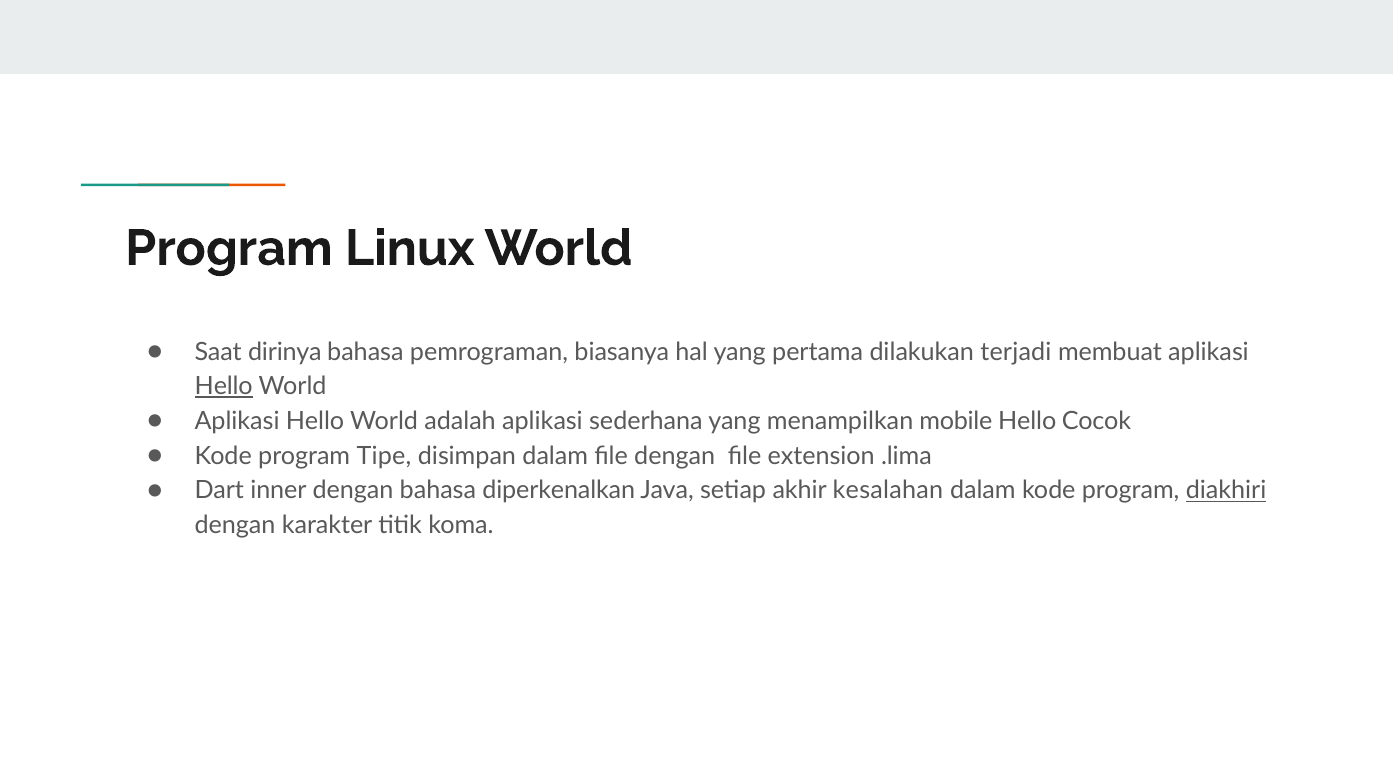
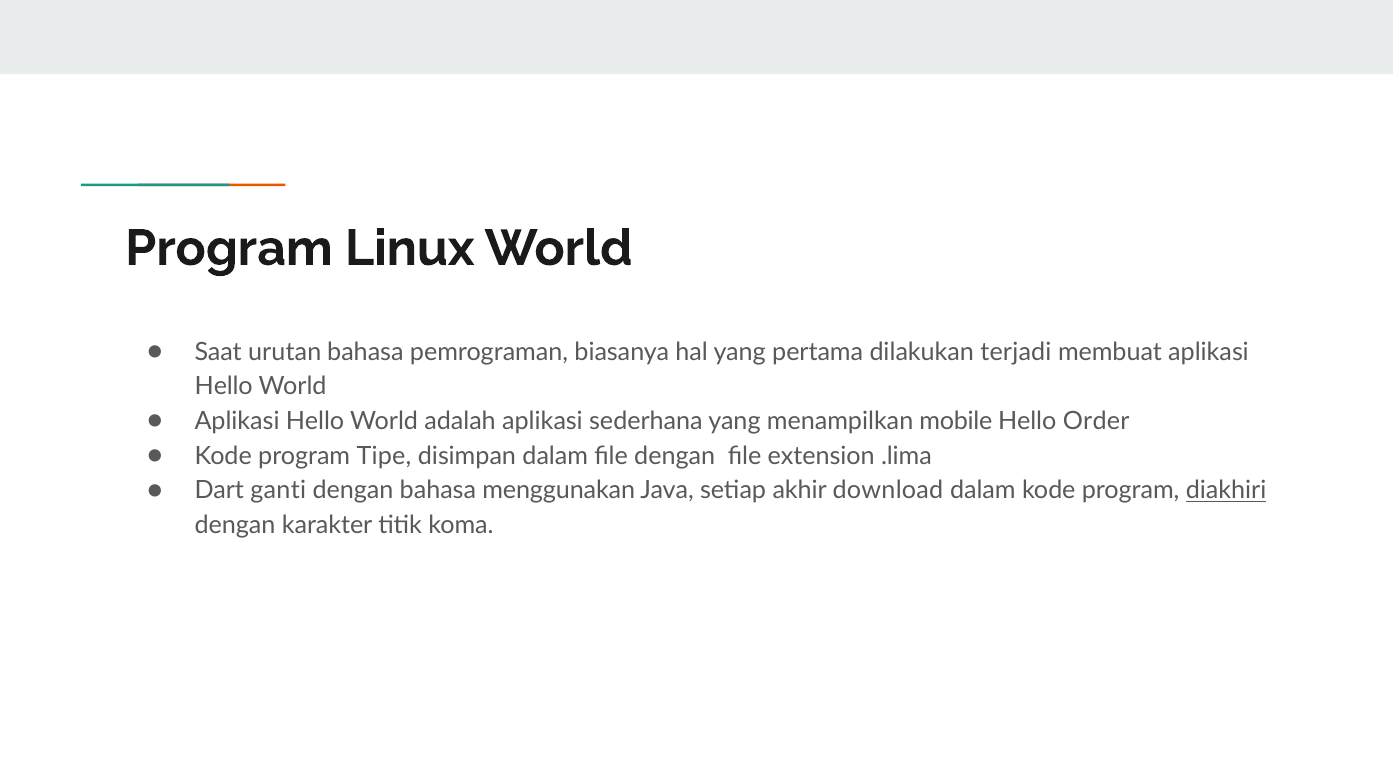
dirinya: dirinya -> urutan (285, 352)
Hello underline: present -> none (224, 387)
Cocok: Cocok -> Order (1096, 421)
inner: inner -> ganti (278, 491)
diperkenalkan: diperkenalkan -> menggunakan (559, 491)
kesalahan: kesalahan -> download (888, 491)
